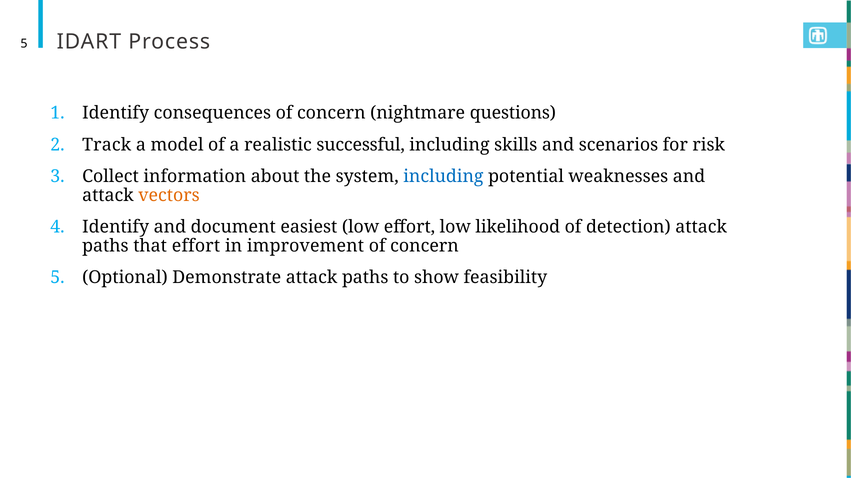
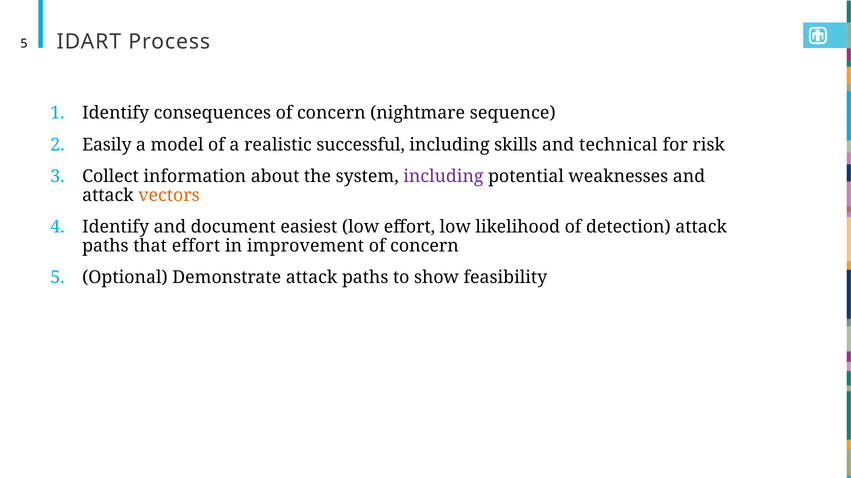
questions: questions -> sequence (513, 113)
Track: Track -> Easily (107, 145)
scenarios: scenarios -> technical (618, 145)
including colour: blue -> purple (443, 176)
